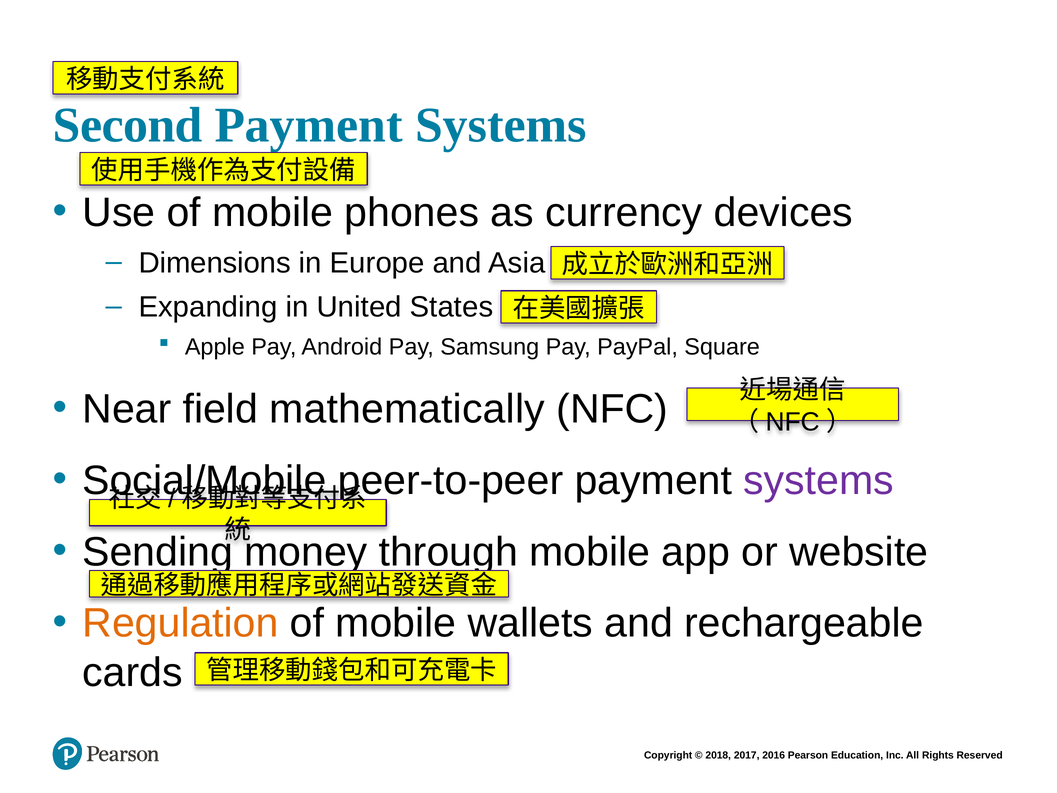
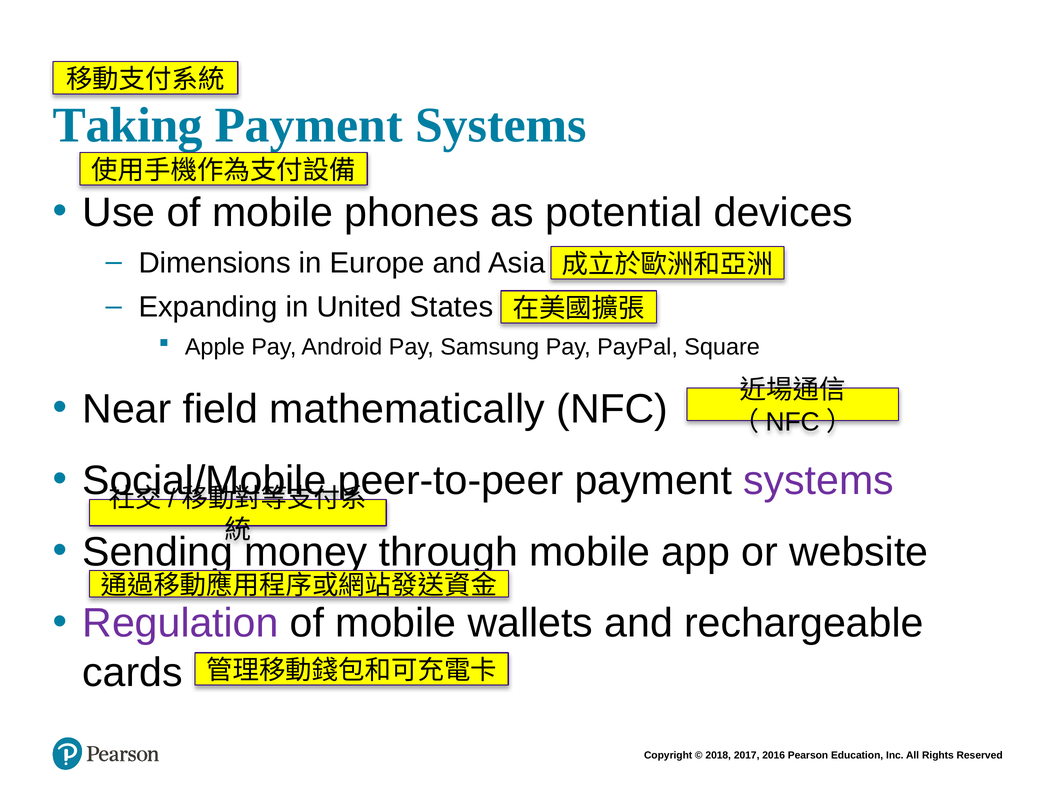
Second: Second -> Taking (128, 125)
currency: currency -> potential (624, 213)
Regulation colour: orange -> purple (181, 623)
